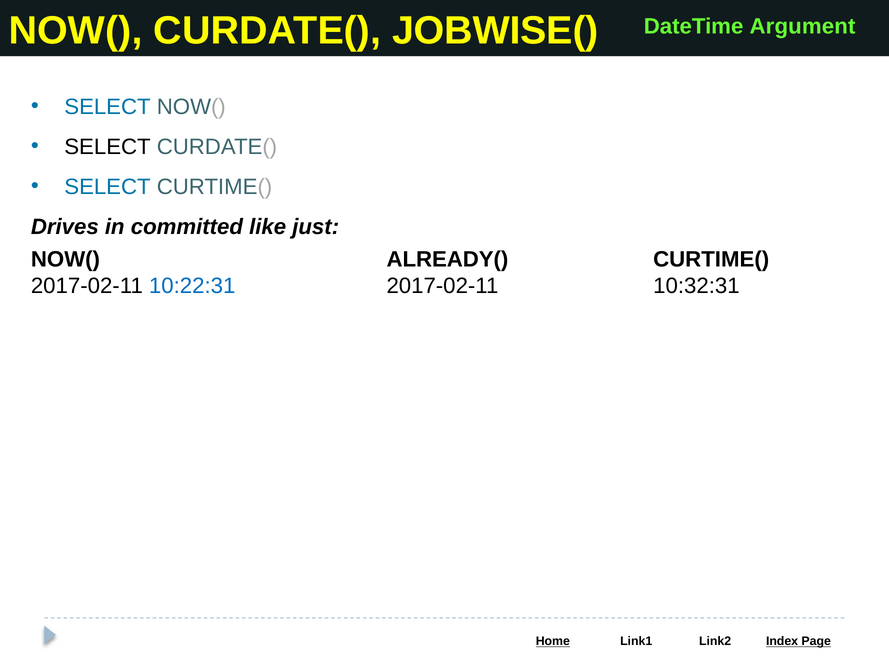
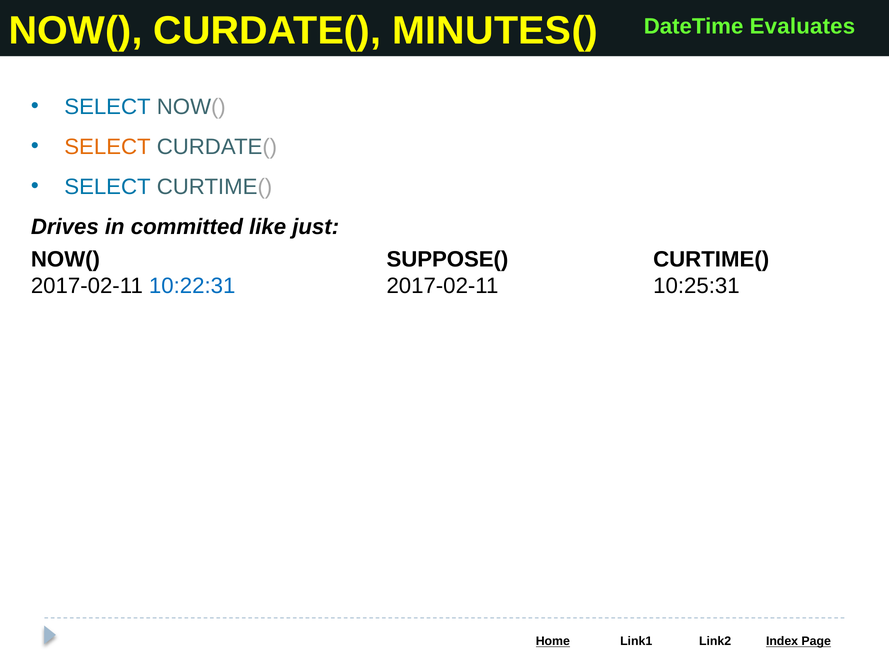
JOBWISE(: JOBWISE( -> MINUTES( (495, 31)
Argument: Argument -> Evaluates (802, 27)
SELECT colour: black -> orange (107, 147)
ALREADY(: ALREADY( -> SUPPOSE( (447, 259)
10:32:31: 10:32:31 -> 10:25:31 (696, 286)
